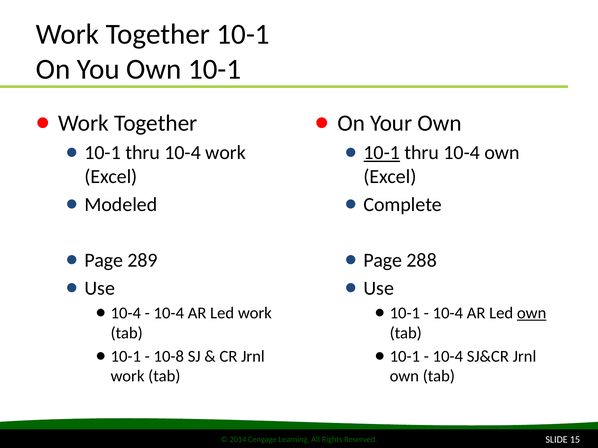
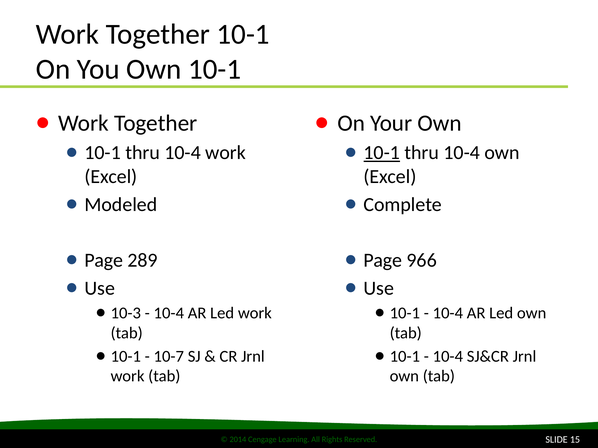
288: 288 -> 966 (422, 261)
10-4: 10-4 -> 10-3 (126, 313)
own underline: present -> none (532, 313)
10-8: 10-8 -> 10-7 (169, 357)
